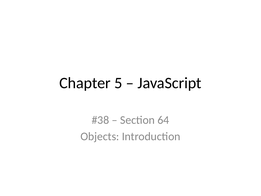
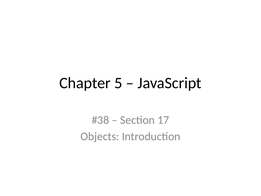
64: 64 -> 17 (163, 120)
